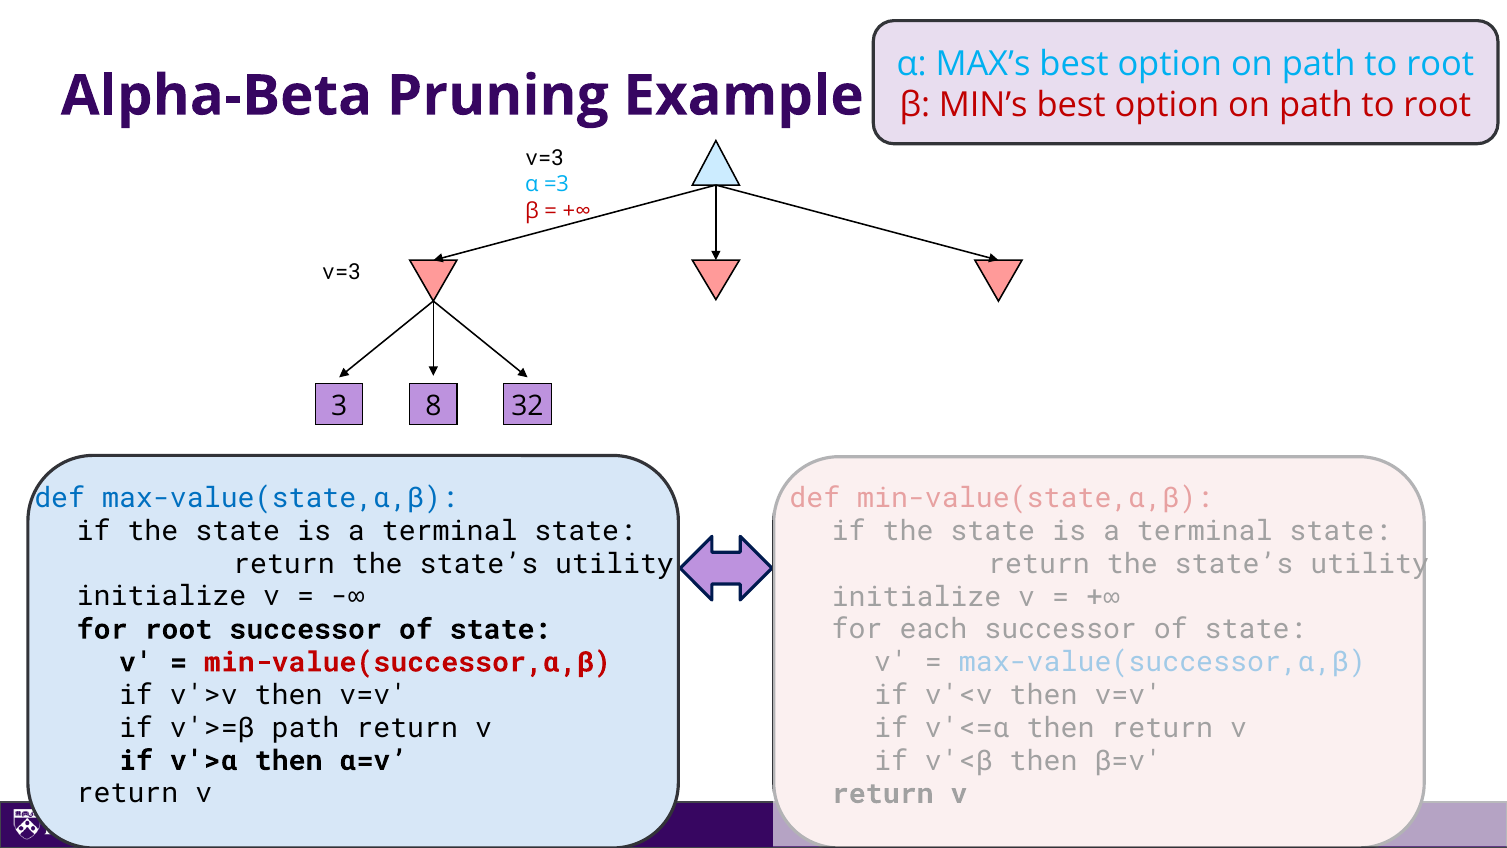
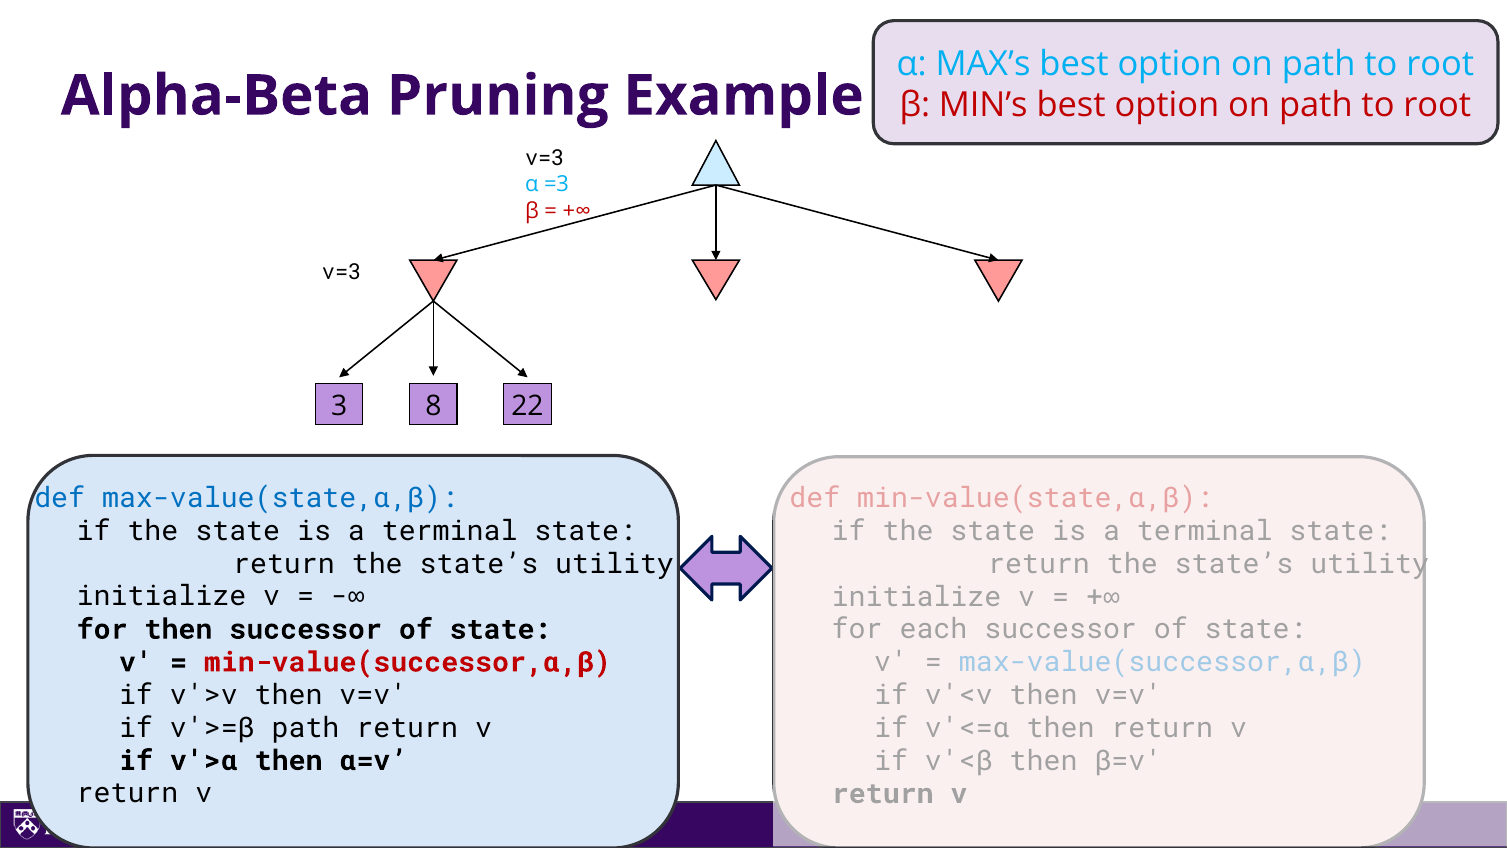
32: 32 -> 22 (528, 406)
for root: root -> then (178, 629)
